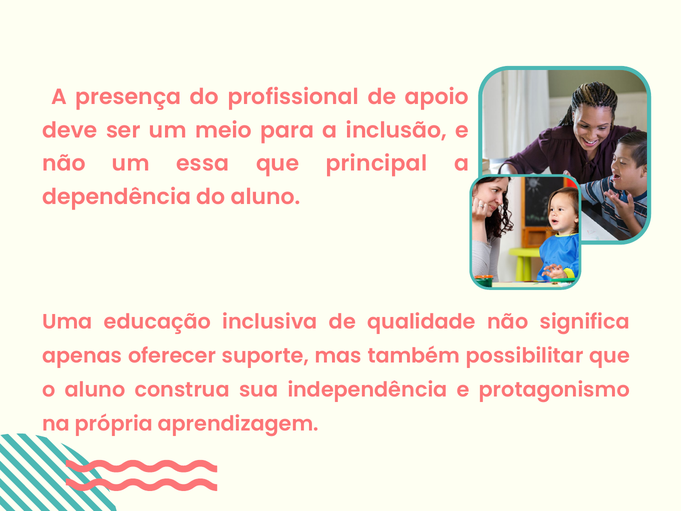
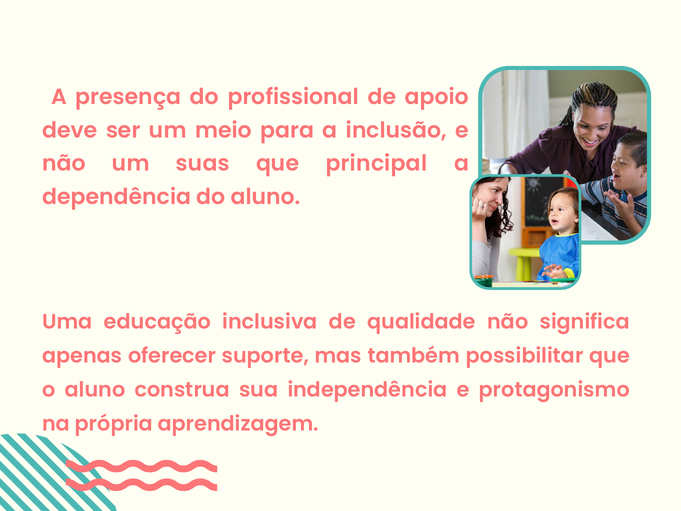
essa: essa -> suas (203, 164)
